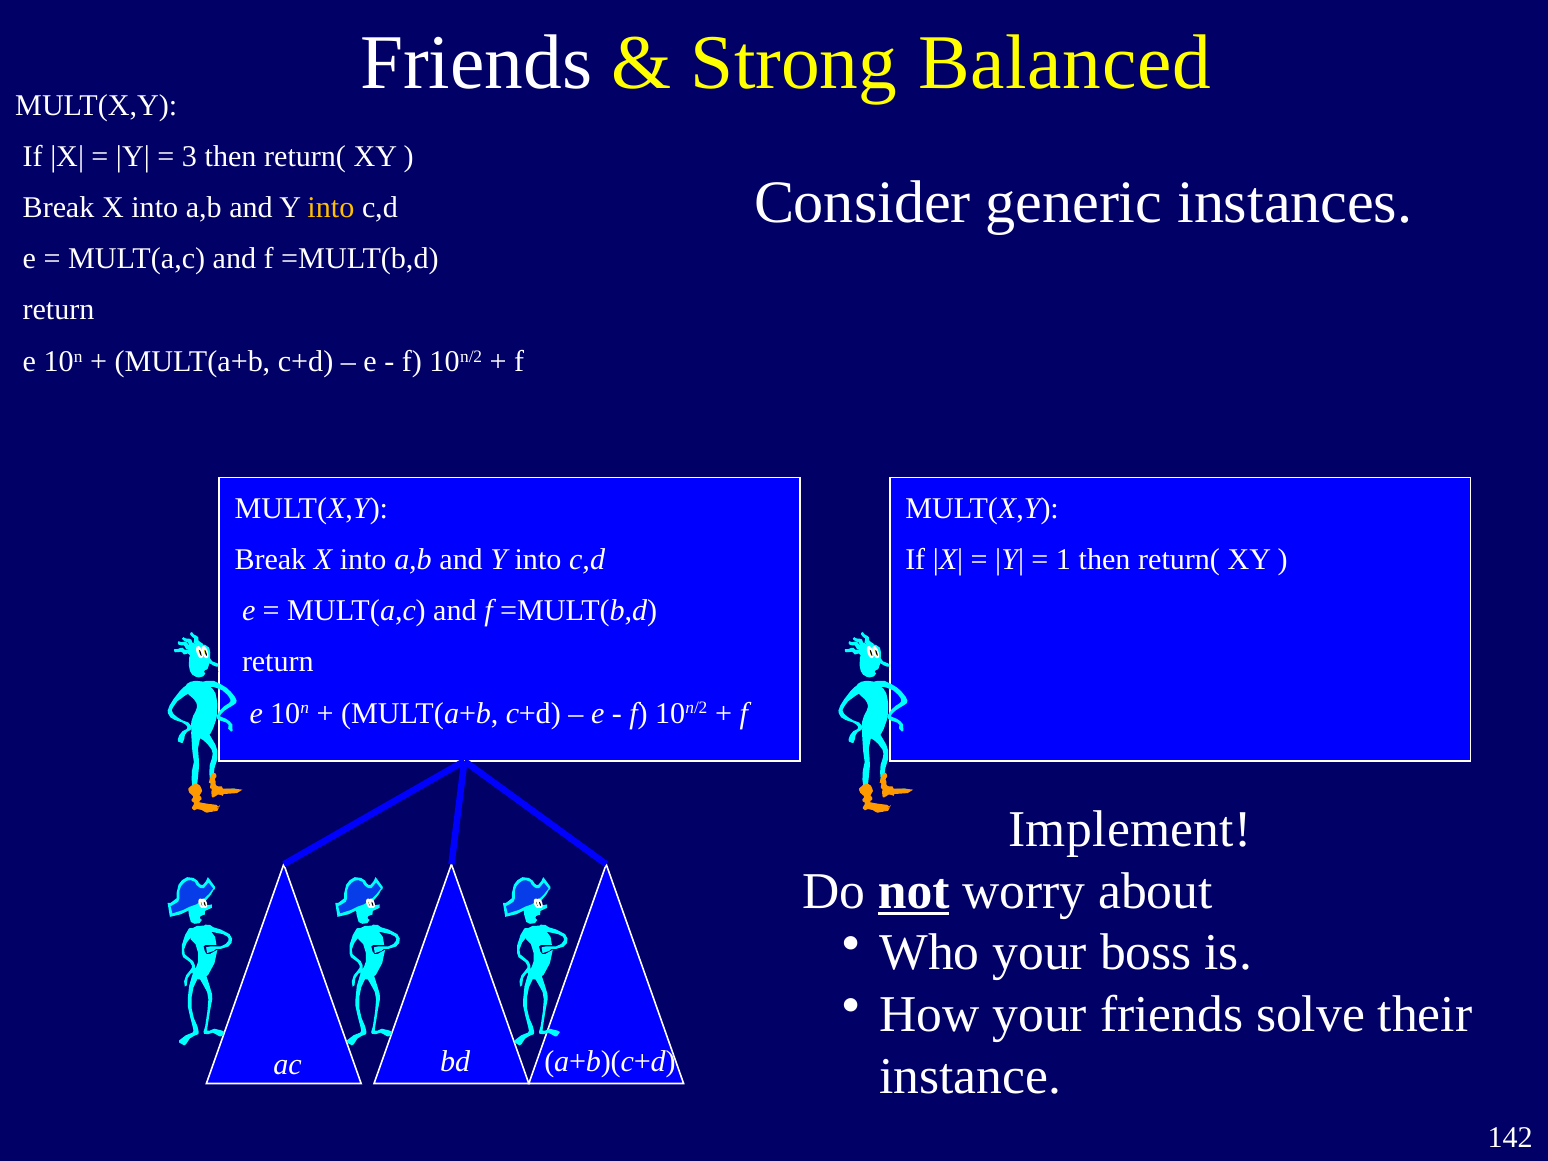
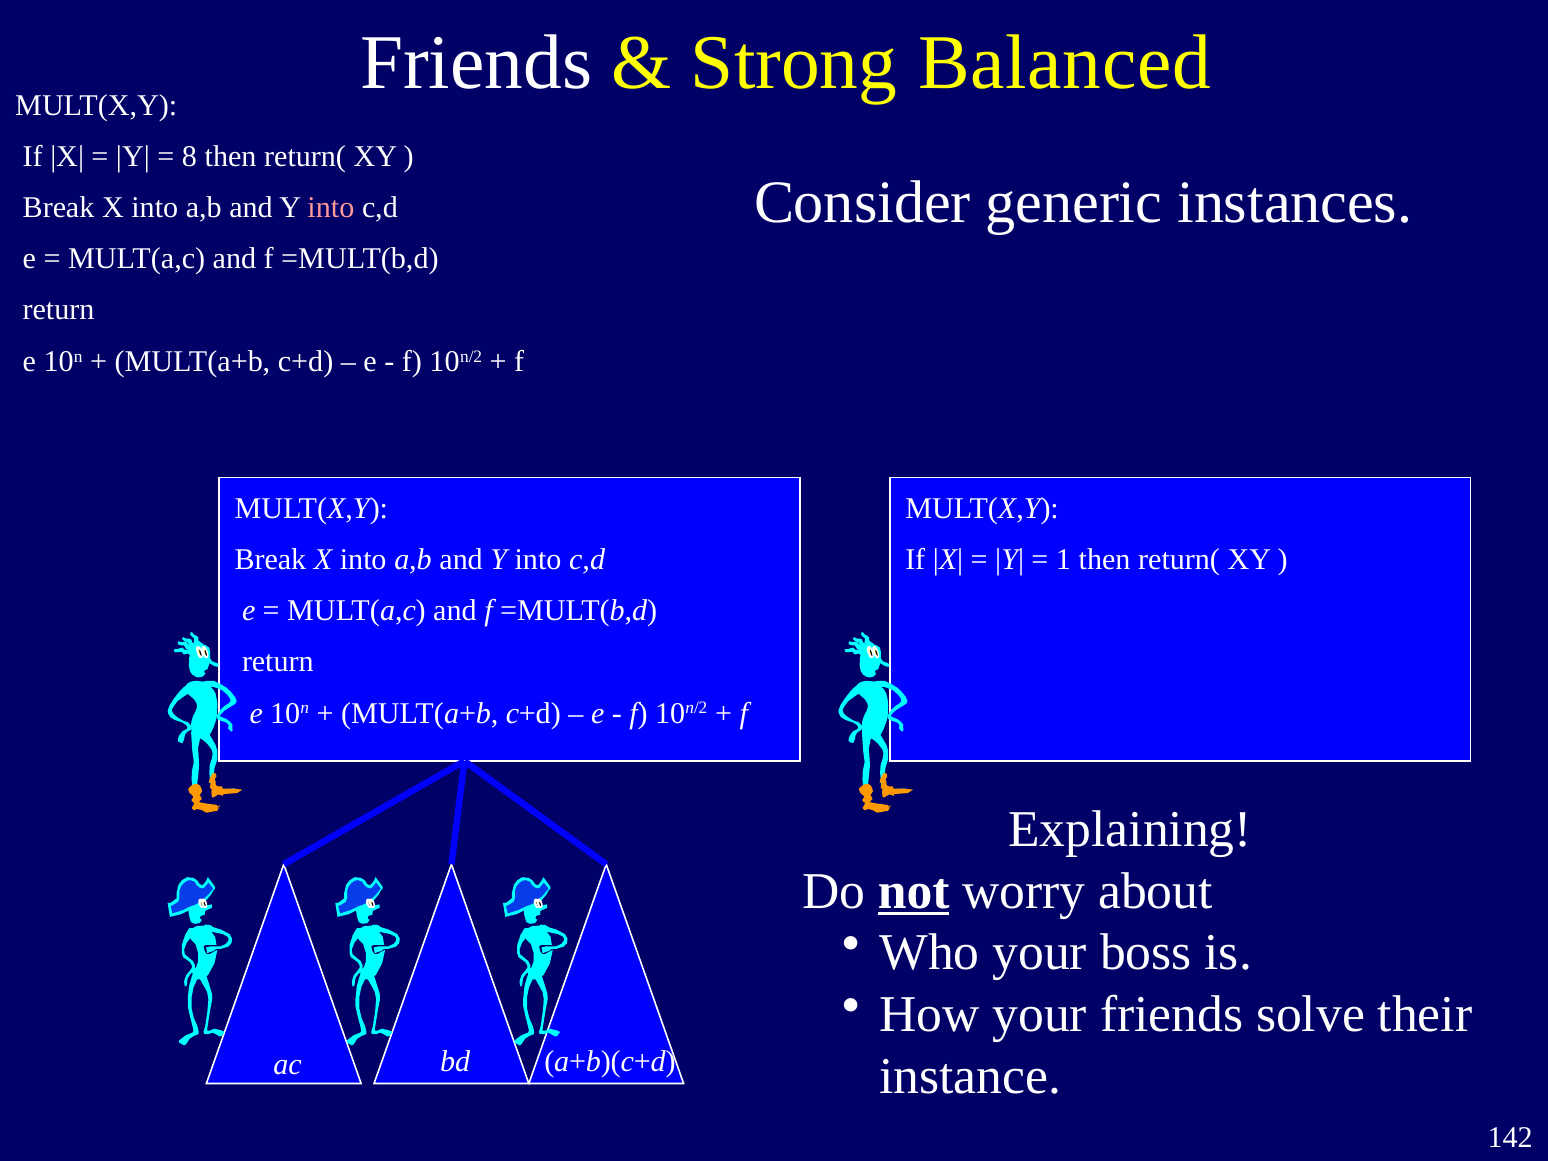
3: 3 -> 8 (189, 156)
into colour: yellow -> pink (331, 208)
Implement: Implement -> Explaining (1130, 829)
